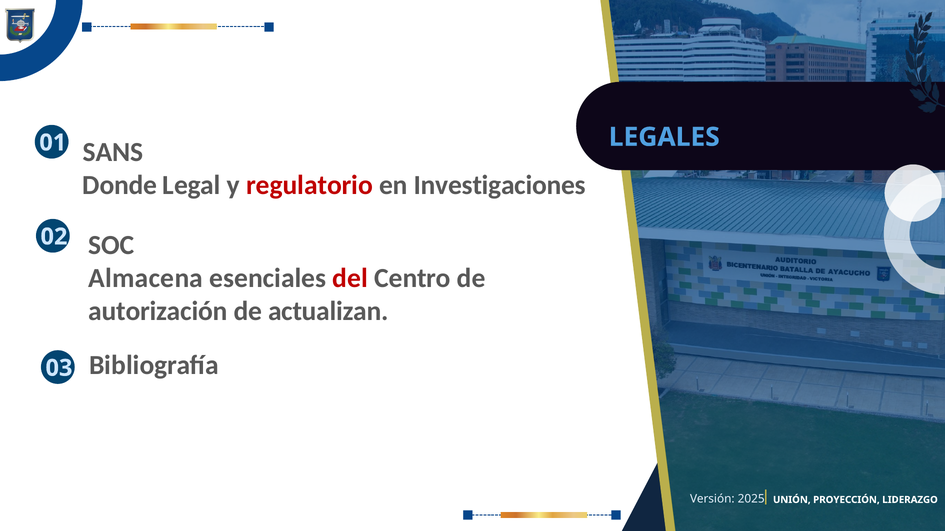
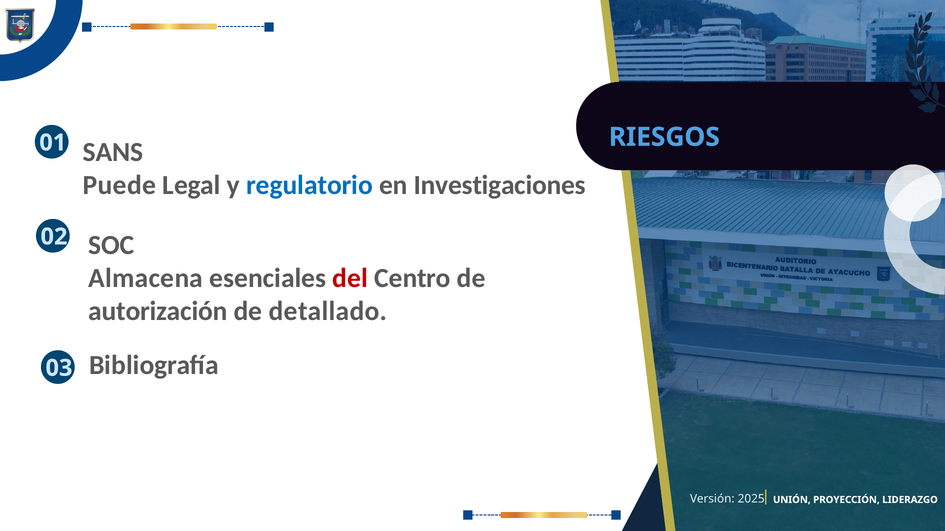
LEGALES: LEGALES -> RIESGOS (664, 137)
Donde: Donde -> Puede (119, 185)
regulatorio colour: red -> blue (310, 185)
actualizan: actualizan -> detallado (328, 312)
